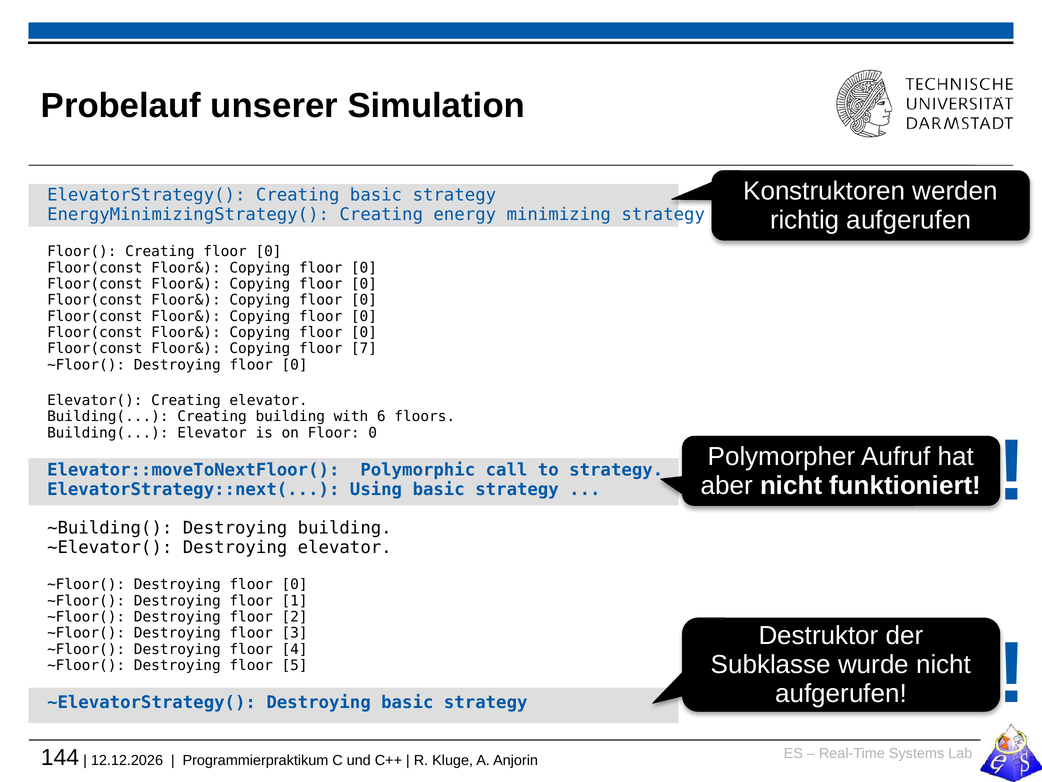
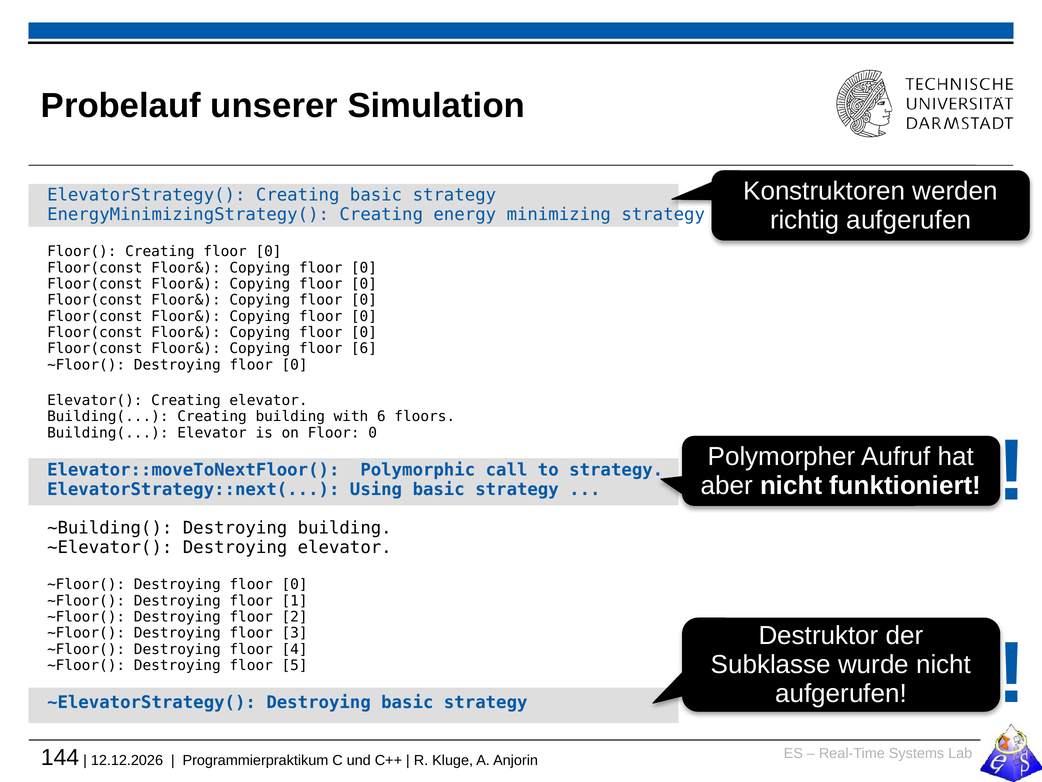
floor 7: 7 -> 6 (364, 348)
